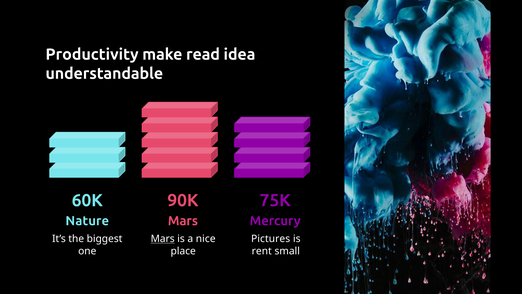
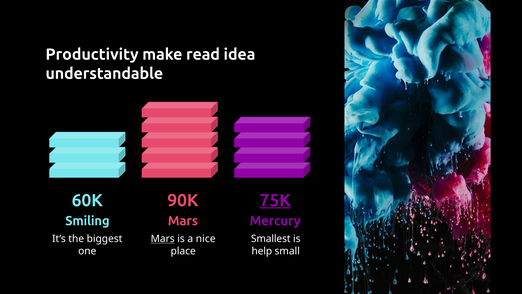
75K underline: none -> present (275, 200)
Nature: Nature -> Smiling (87, 221)
Pictures: Pictures -> Smallest (271, 239)
rent: rent -> help (262, 251)
